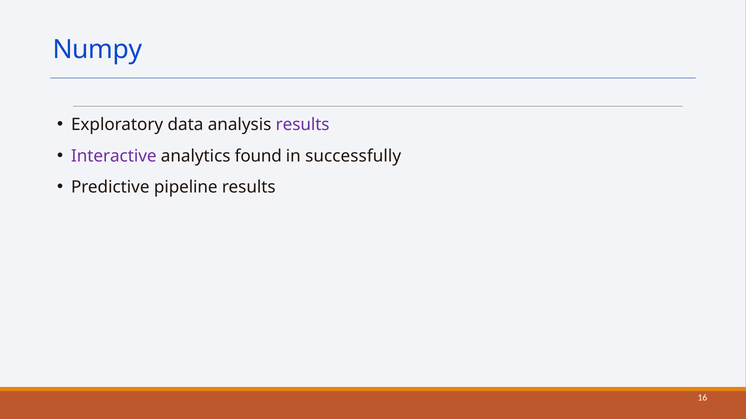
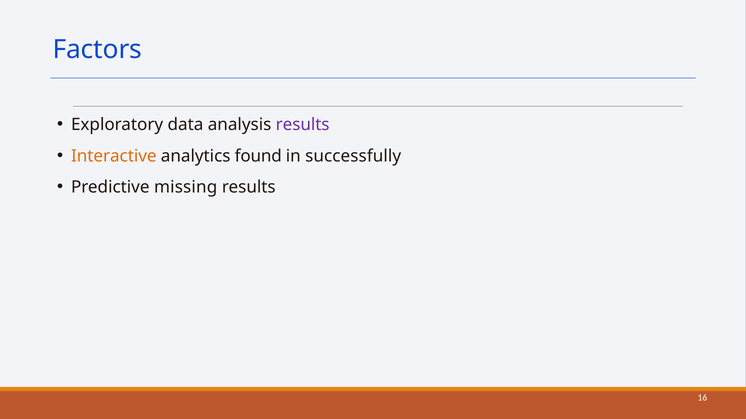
Numpy: Numpy -> Factors (97, 50)
Interactive colour: purple -> orange (114, 156)
pipeline: pipeline -> missing (186, 188)
